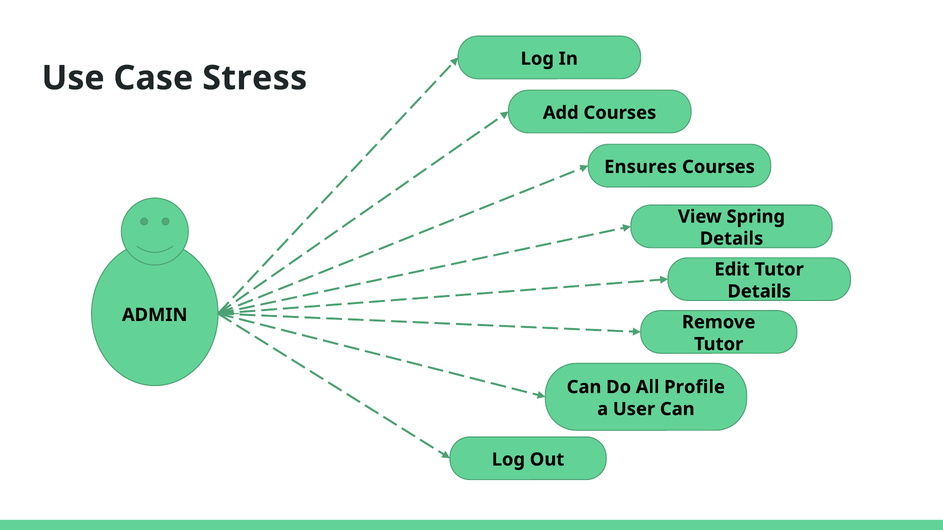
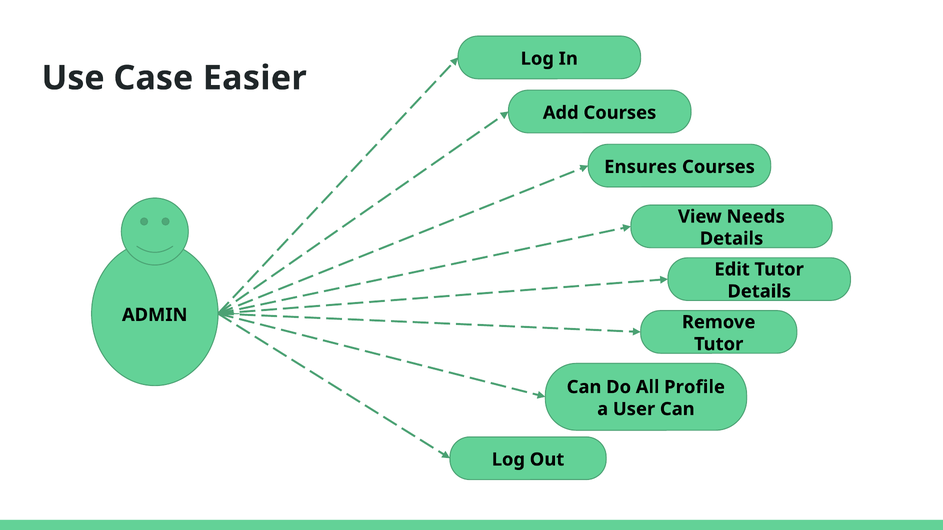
Stress: Stress -> Easier (255, 78)
Spring: Spring -> Needs (756, 217)
